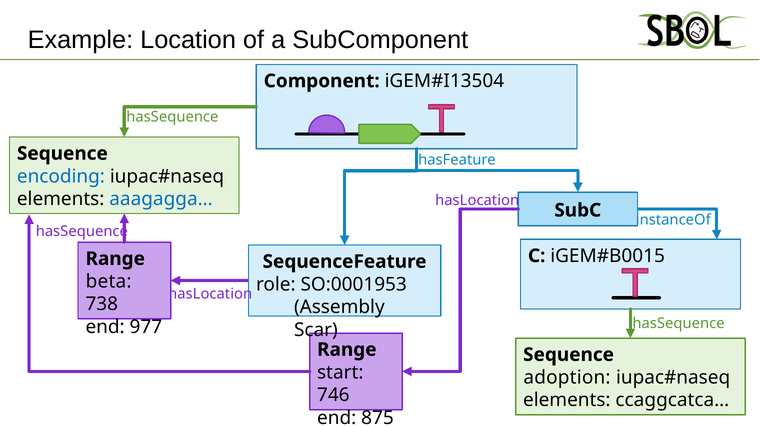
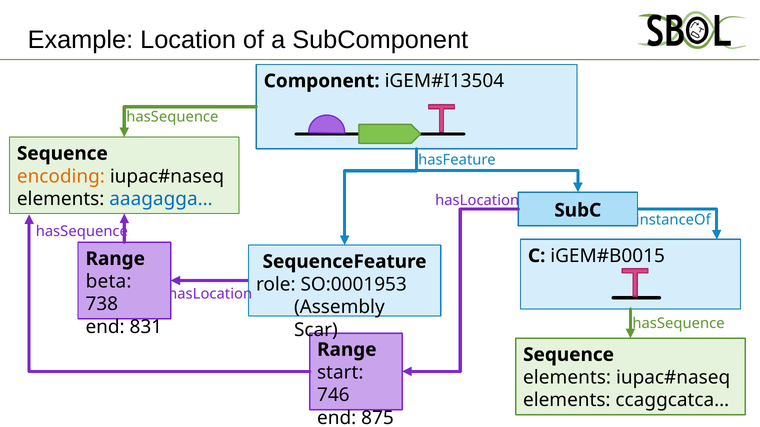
encoding colour: blue -> orange (61, 176)
977: 977 -> 831 (146, 327)
adoption: adoption -> elements (567, 378)
